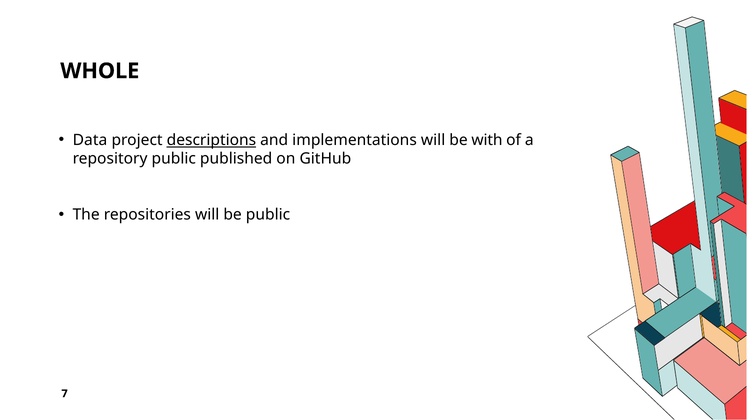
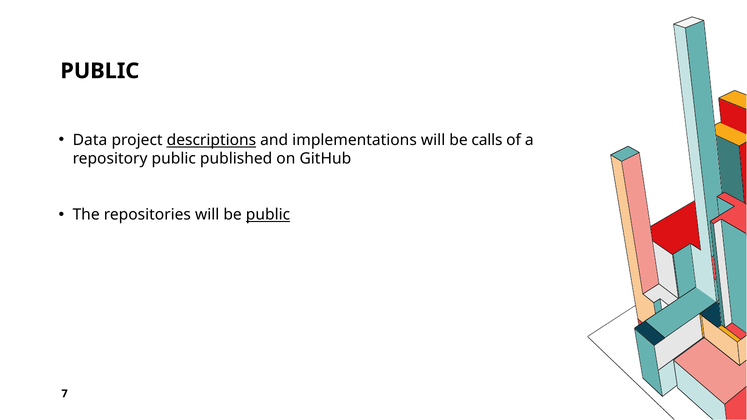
WHOLE: WHOLE -> PUBLIC (100, 71)
with: with -> calls (487, 140)
public underline: none -> present (268, 215)
